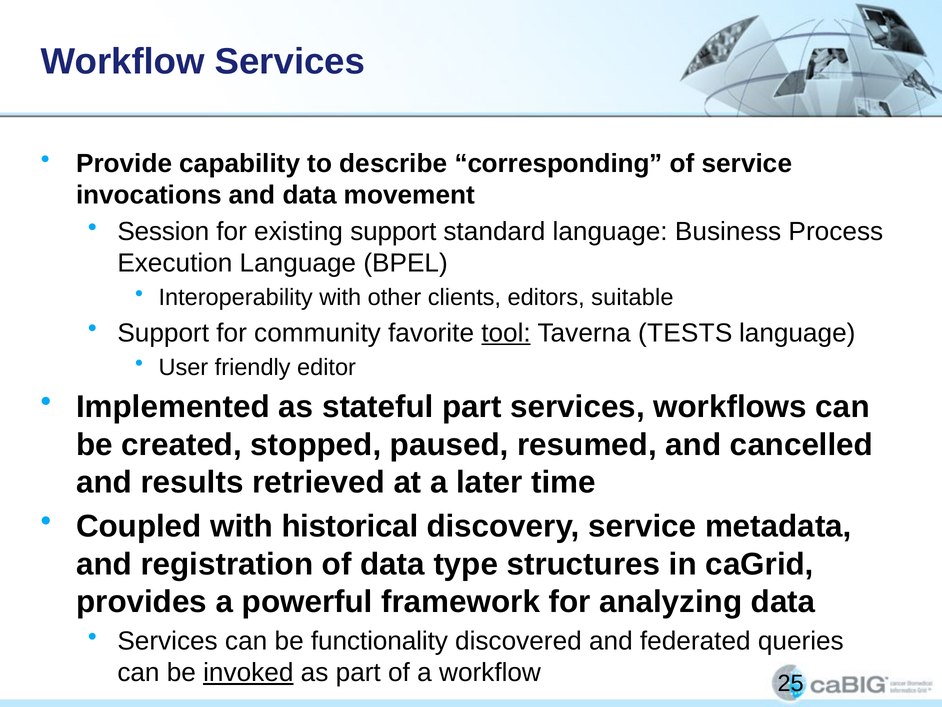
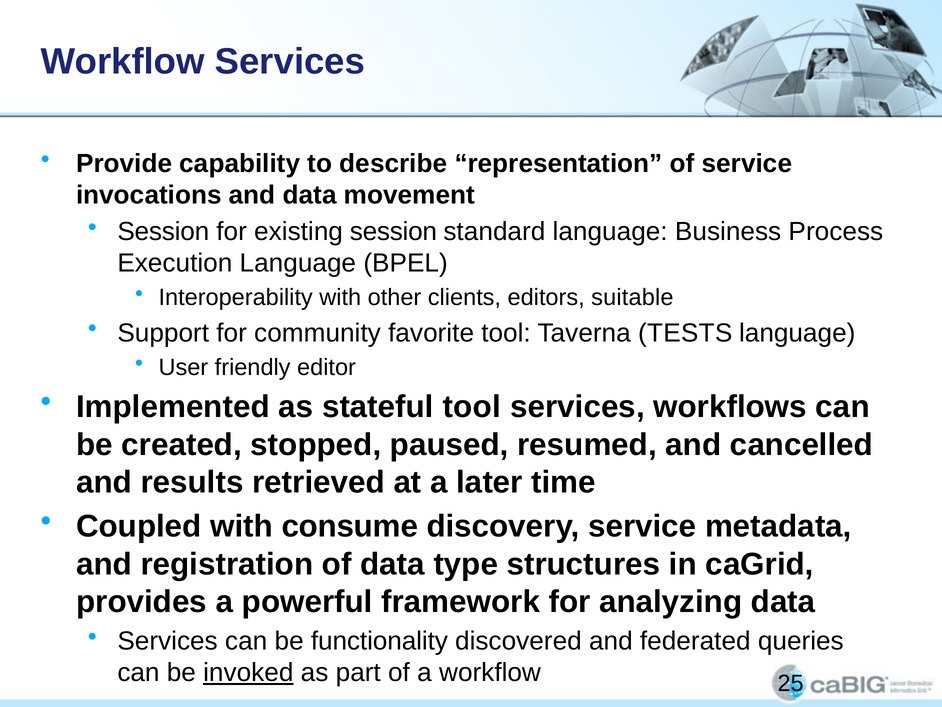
corresponding: corresponding -> representation (558, 164)
existing support: support -> session (393, 232)
tool underline: present -> none (506, 333)
stateful part: part -> tool (472, 407)
historical: historical -> consume (350, 526)
